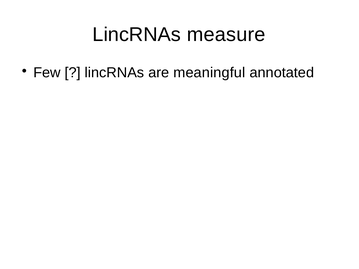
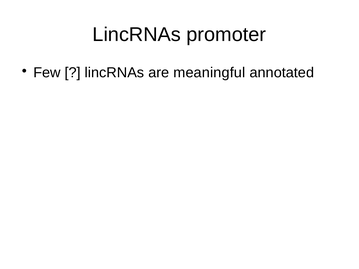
measure: measure -> promoter (226, 35)
